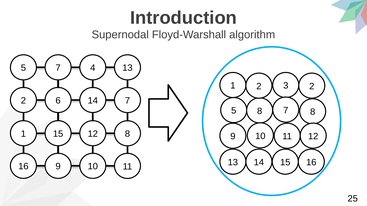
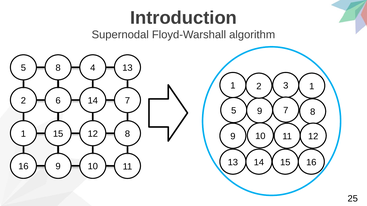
5 7: 7 -> 8 (58, 68)
3 2: 2 -> 1 (312, 86)
5 8: 8 -> 9 (260, 111)
